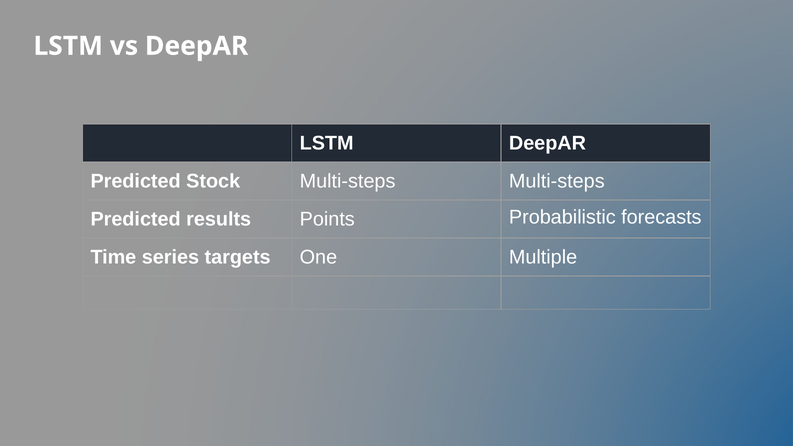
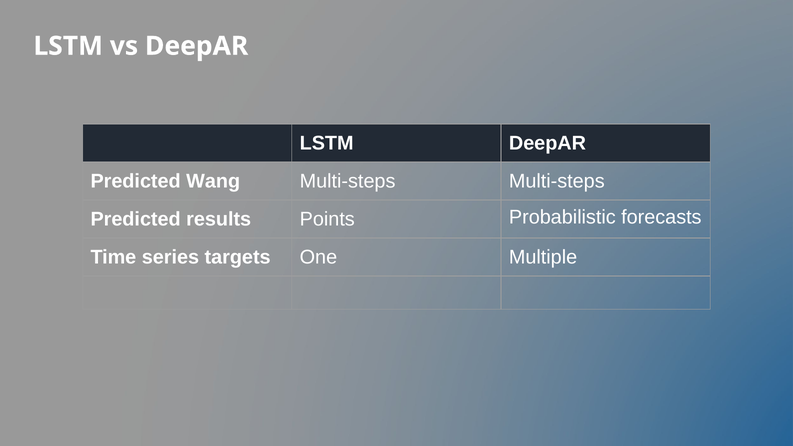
Stock: Stock -> Wang (213, 181)
